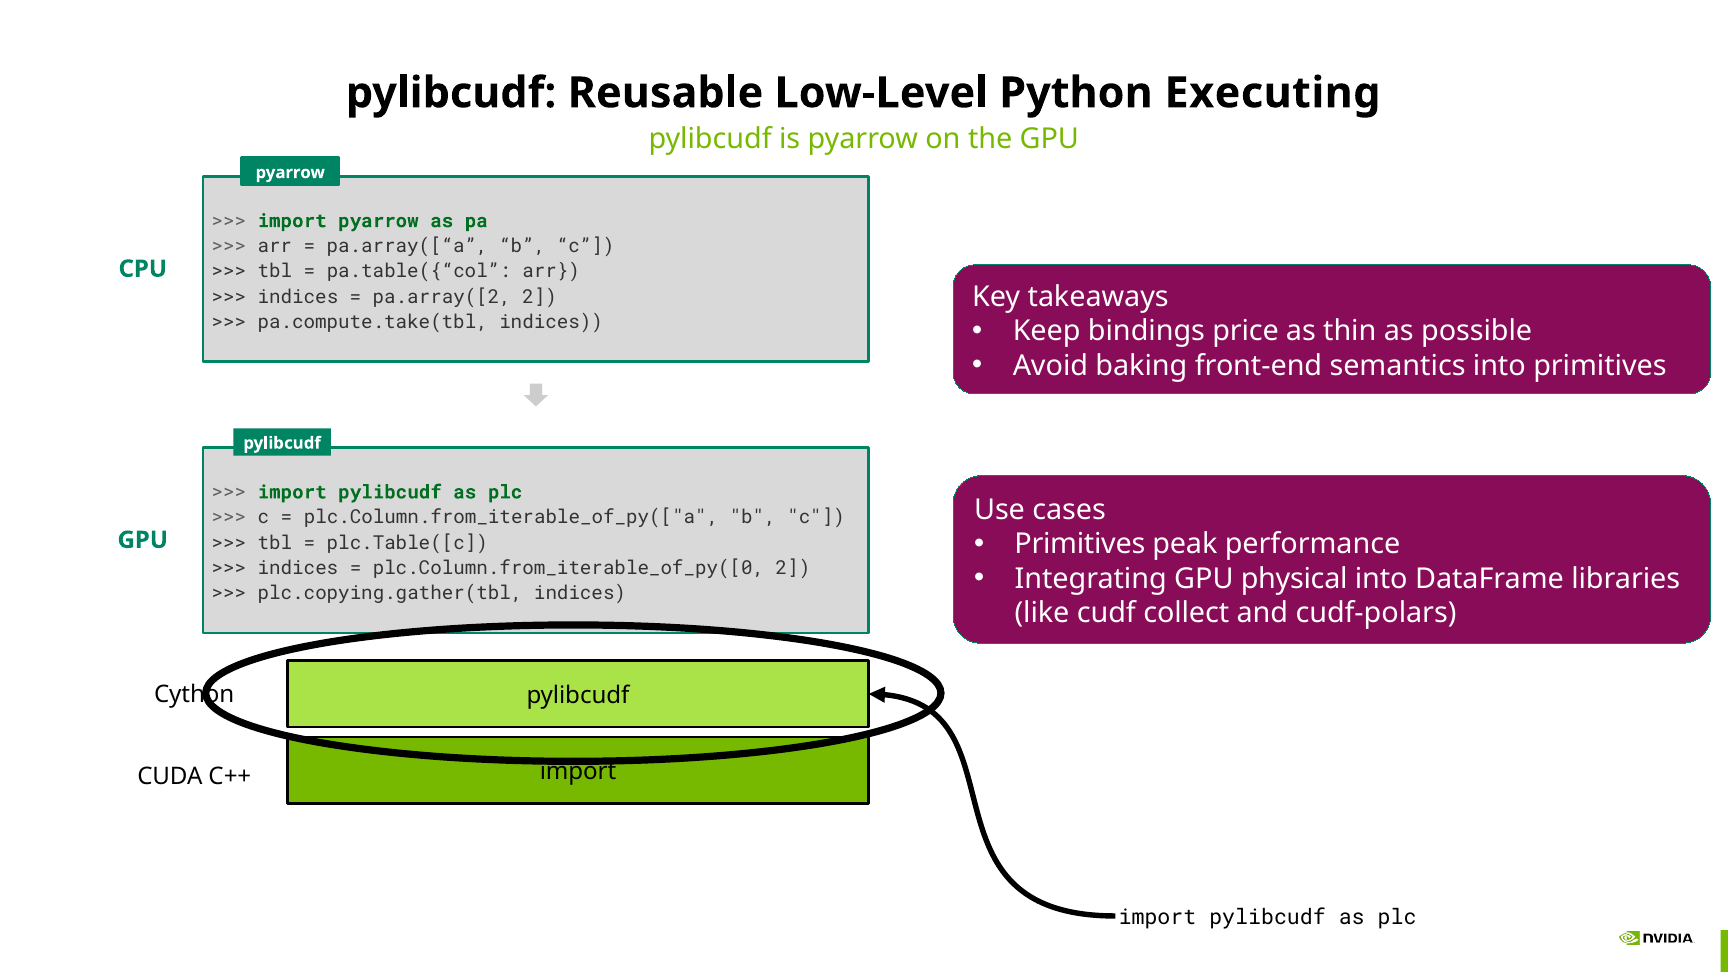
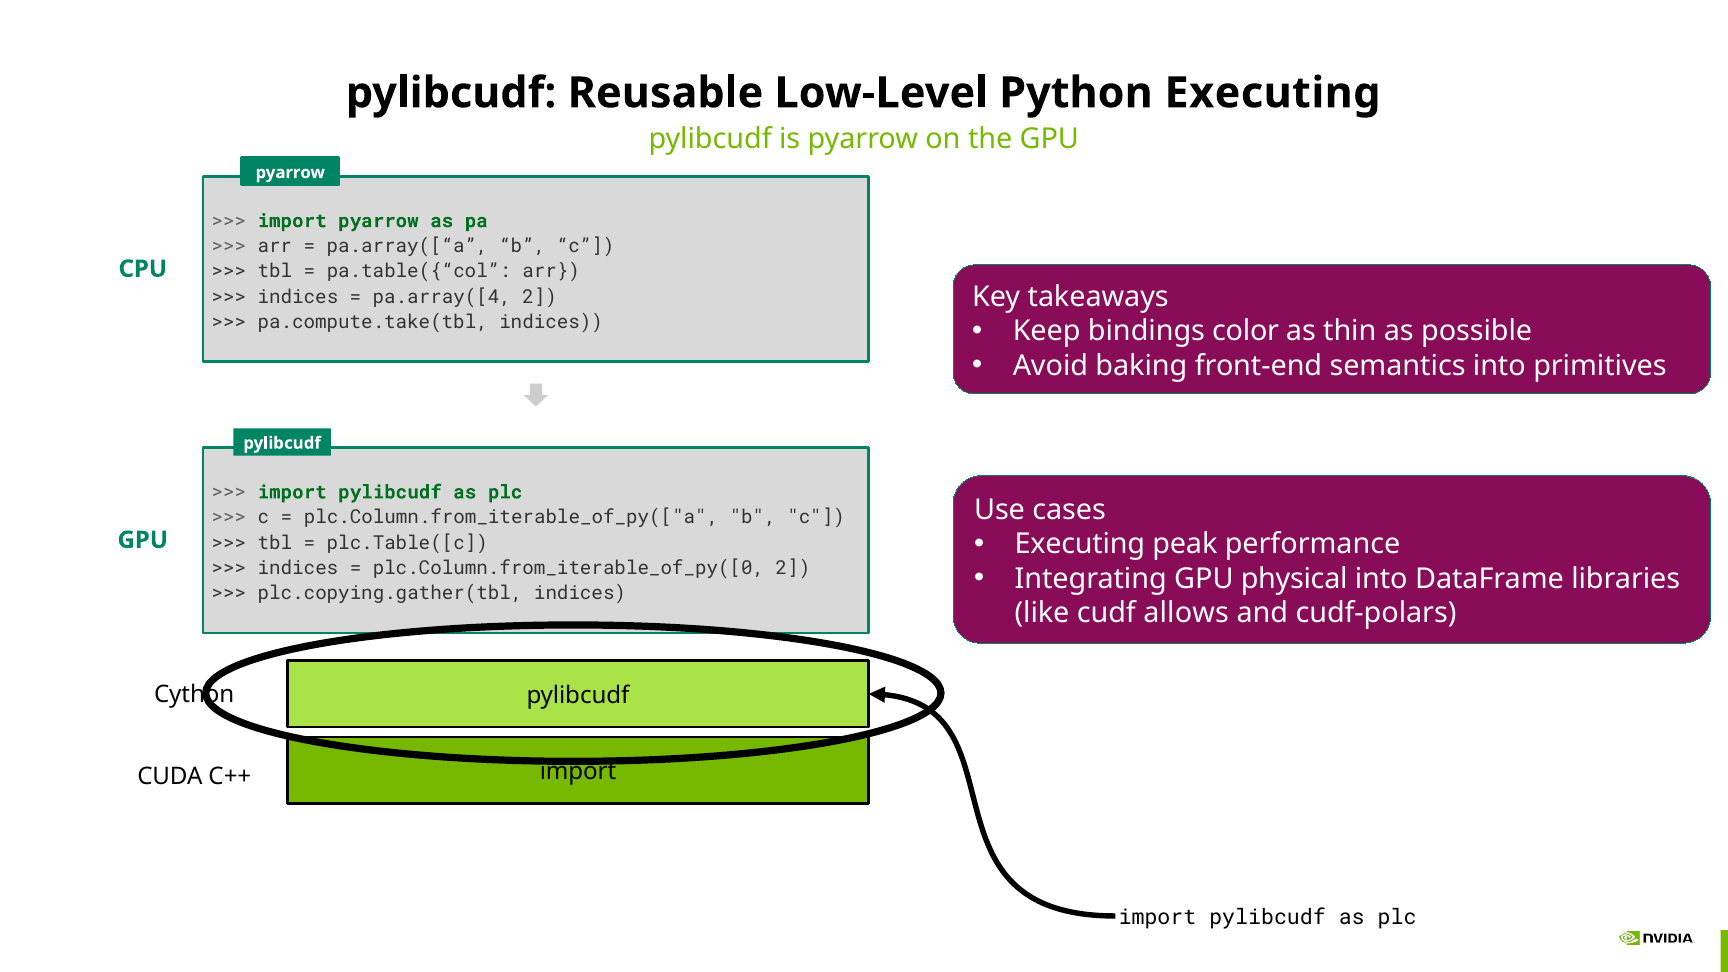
pa.array([2: pa.array([2 -> pa.array([4 (442, 297)
price: price -> color (1246, 331)
Primitives: Primitives -> Executing (1080, 544)
collect: collect -> allows (1186, 613)
